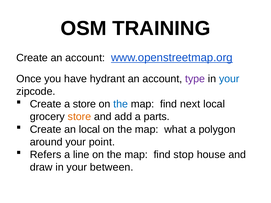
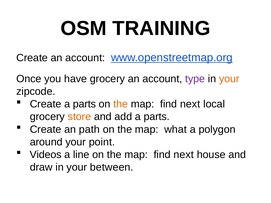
have hydrant: hydrant -> grocery (107, 79)
your colour: blue -> orange (229, 79)
Create a store: store -> parts (84, 104)
the colour: blue -> orange (121, 104)
an local: local -> path (89, 129)
Refers: Refers -> Videos (46, 155)
stop: stop -> next (184, 155)
